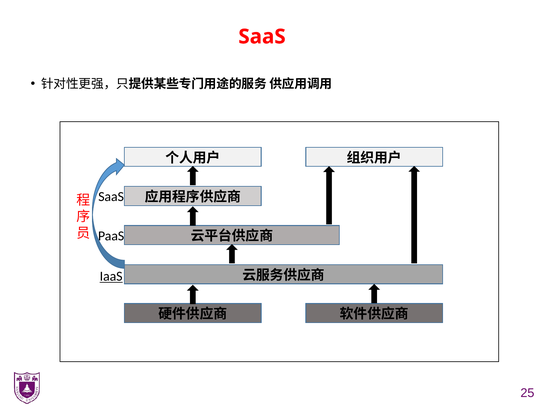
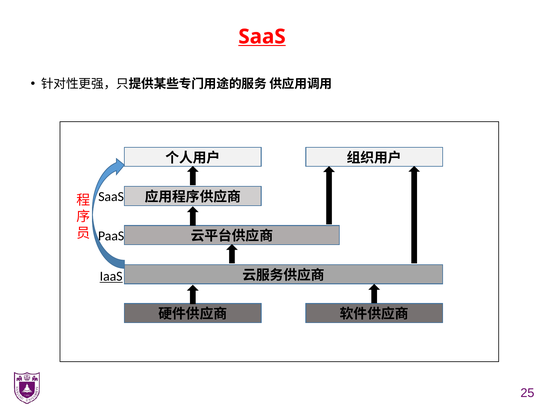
SaaS underline: none -> present (262, 37)
